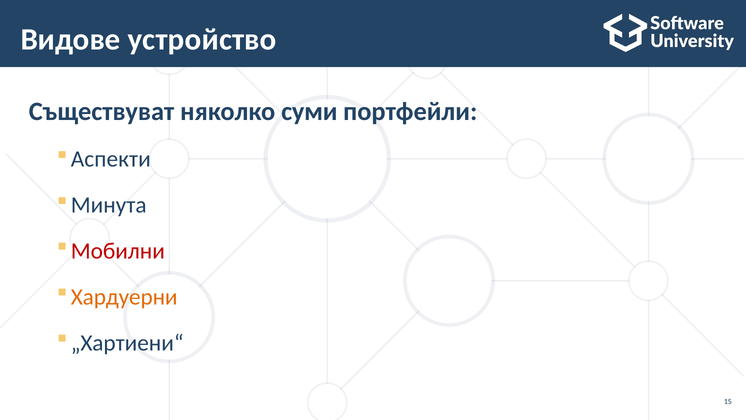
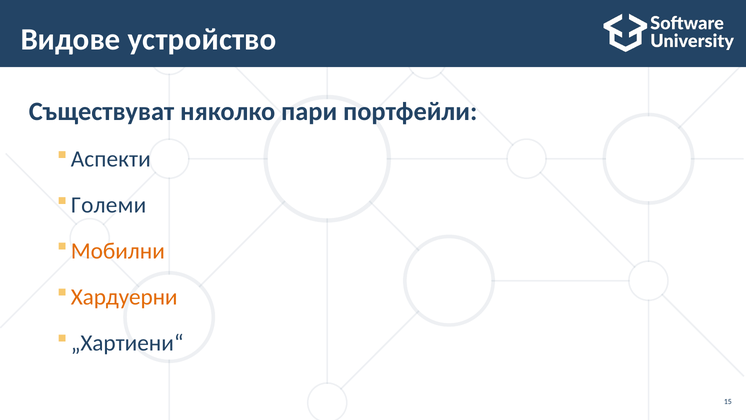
суми: суми -> пари (309, 111)
Минута: Минута -> Големи (109, 205)
Мобилни colour: red -> orange (118, 251)
